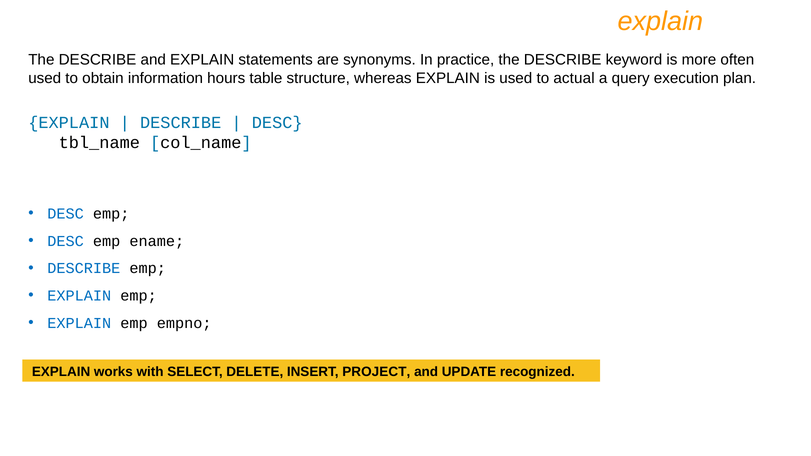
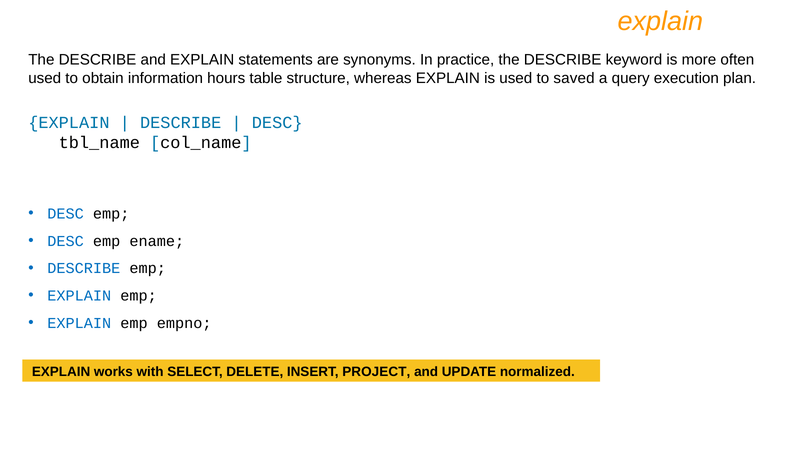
actual: actual -> saved (574, 78)
recognized: recognized -> normalized (537, 372)
